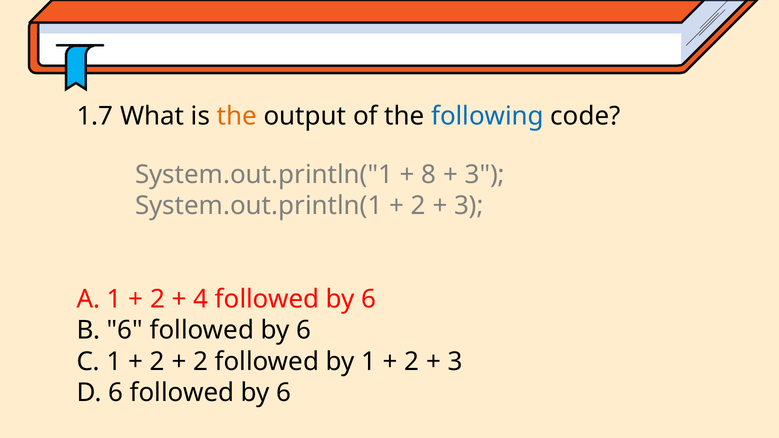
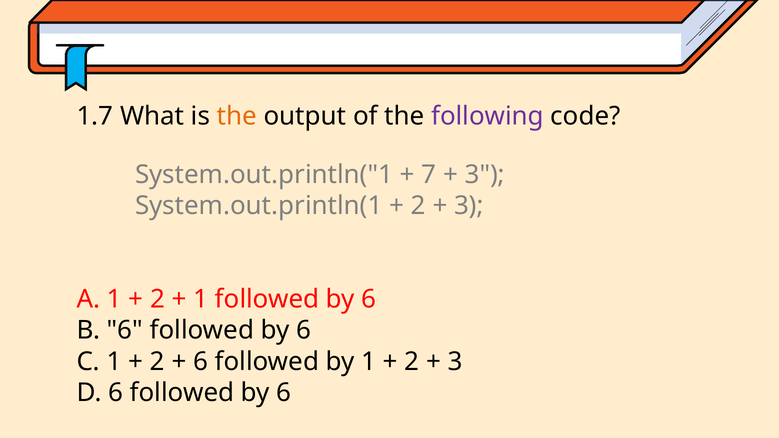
following colour: blue -> purple (487, 116)
8: 8 -> 7 (429, 175)
4: 4 -> 1 (201, 299)
2: 2 -> 6 (201, 362)
